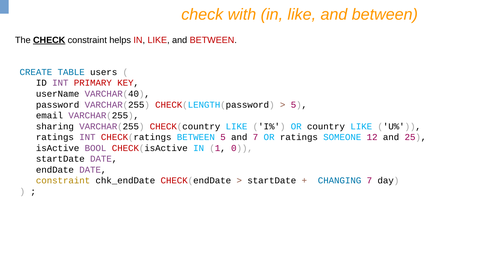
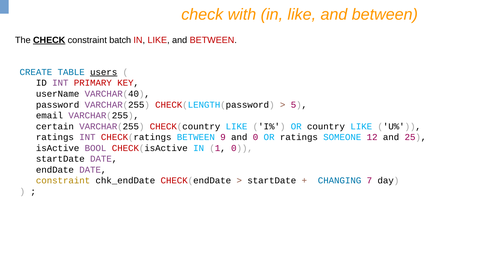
helps: helps -> batch (120, 40)
users underline: none -> present (104, 72)
sharing: sharing -> certain (55, 126)
BETWEEN 5: 5 -> 9 (223, 137)
and 7: 7 -> 0 (256, 137)
